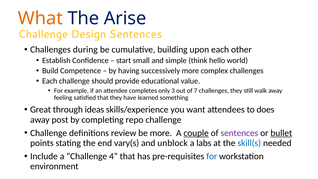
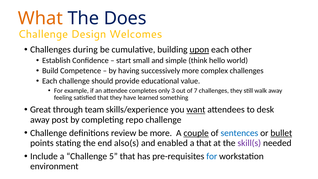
Arise: Arise -> Does (125, 18)
Design Sentences: Sentences -> Welcomes (136, 34)
upon underline: none -> present (199, 50)
ideas: ideas -> team (94, 110)
want underline: none -> present (196, 110)
does: does -> desk (265, 110)
sentences colour: purple -> blue (239, 133)
vary(s: vary(s -> also(s (127, 143)
unblock: unblock -> enabled (173, 143)
a labs: labs -> that (204, 143)
skill(s colour: blue -> purple (249, 143)
4: 4 -> 5 (113, 156)
